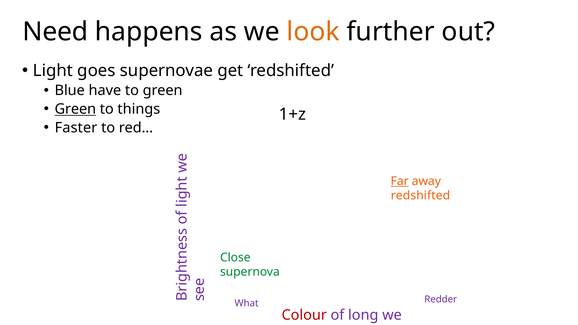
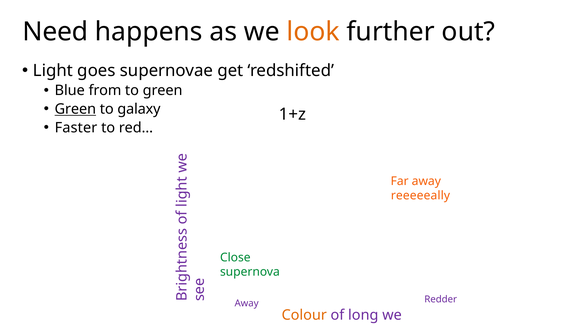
have: have -> from (105, 91)
things: things -> galaxy (139, 109)
Far underline: present -> none (400, 181)
redshifted: redshifted -> reeeeeally (420, 196)
What: What -> Away (247, 303)
Colour colour: red -> orange (304, 315)
